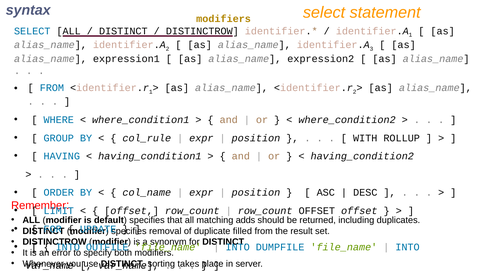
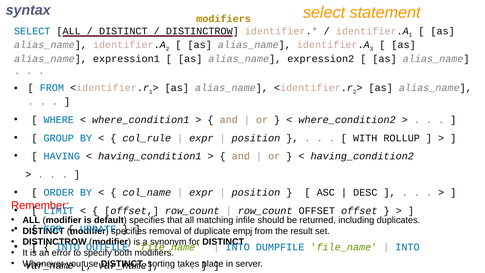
adds: adds -> infile (245, 220)
filled: filled -> empj (243, 231)
